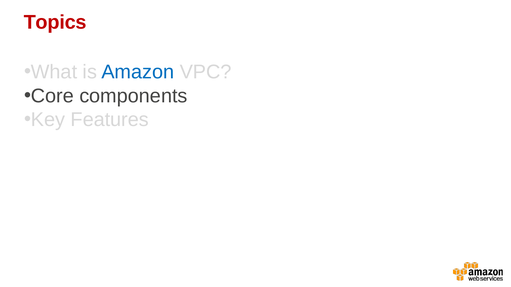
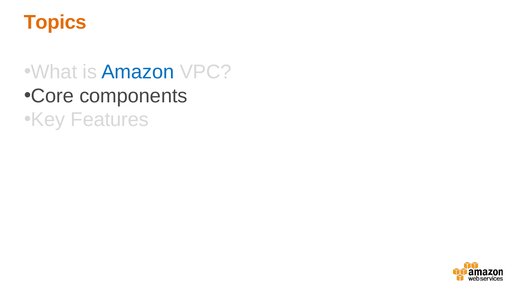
Topics colour: red -> orange (55, 22)
